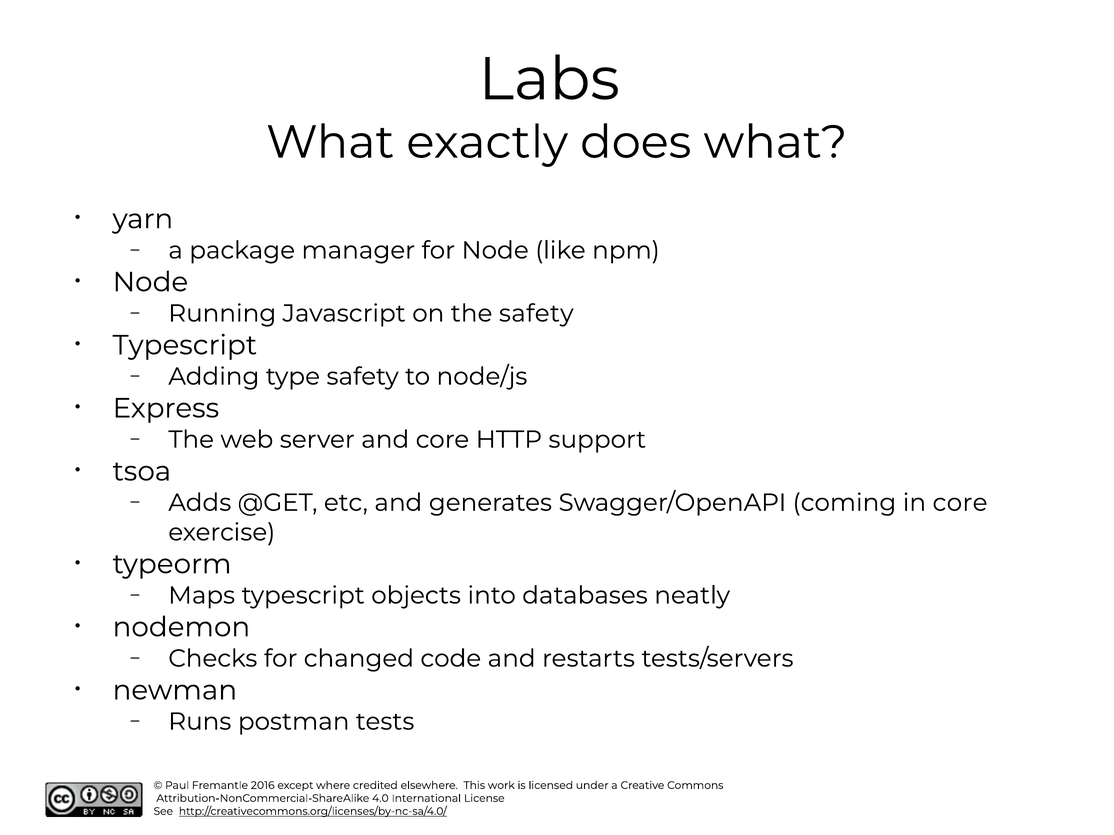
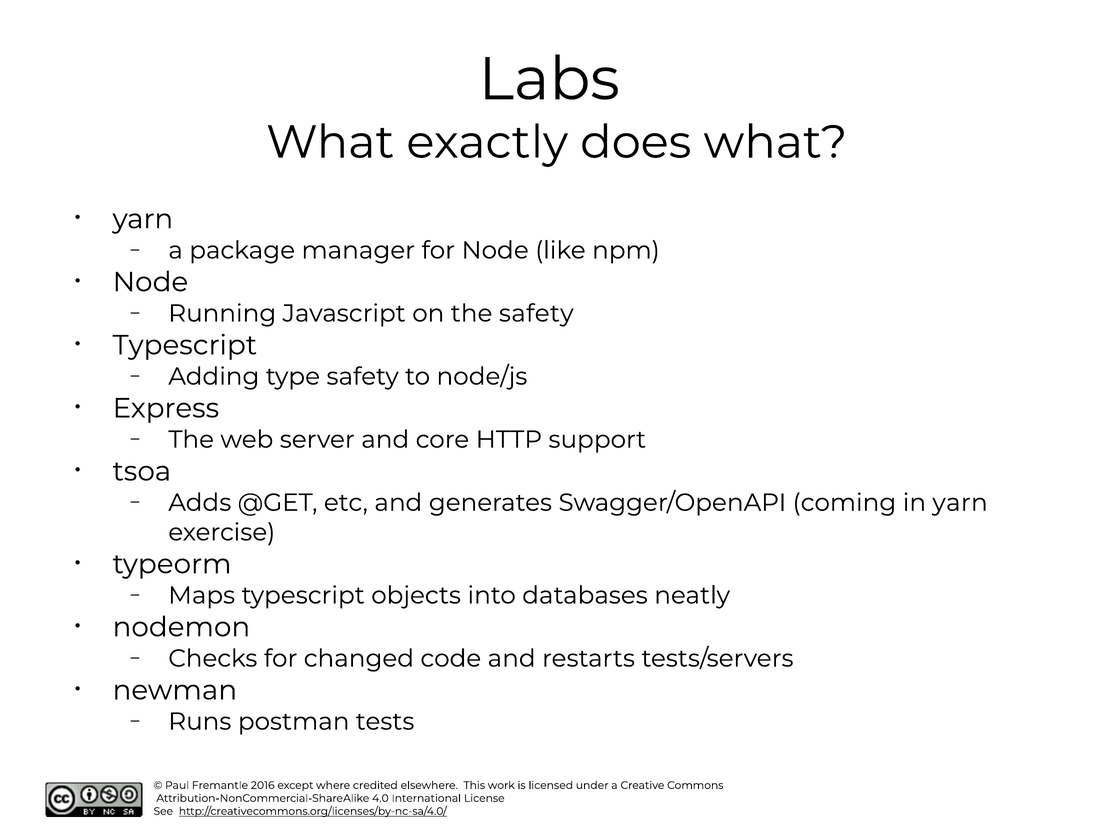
in core: core -> yarn (960, 503)
